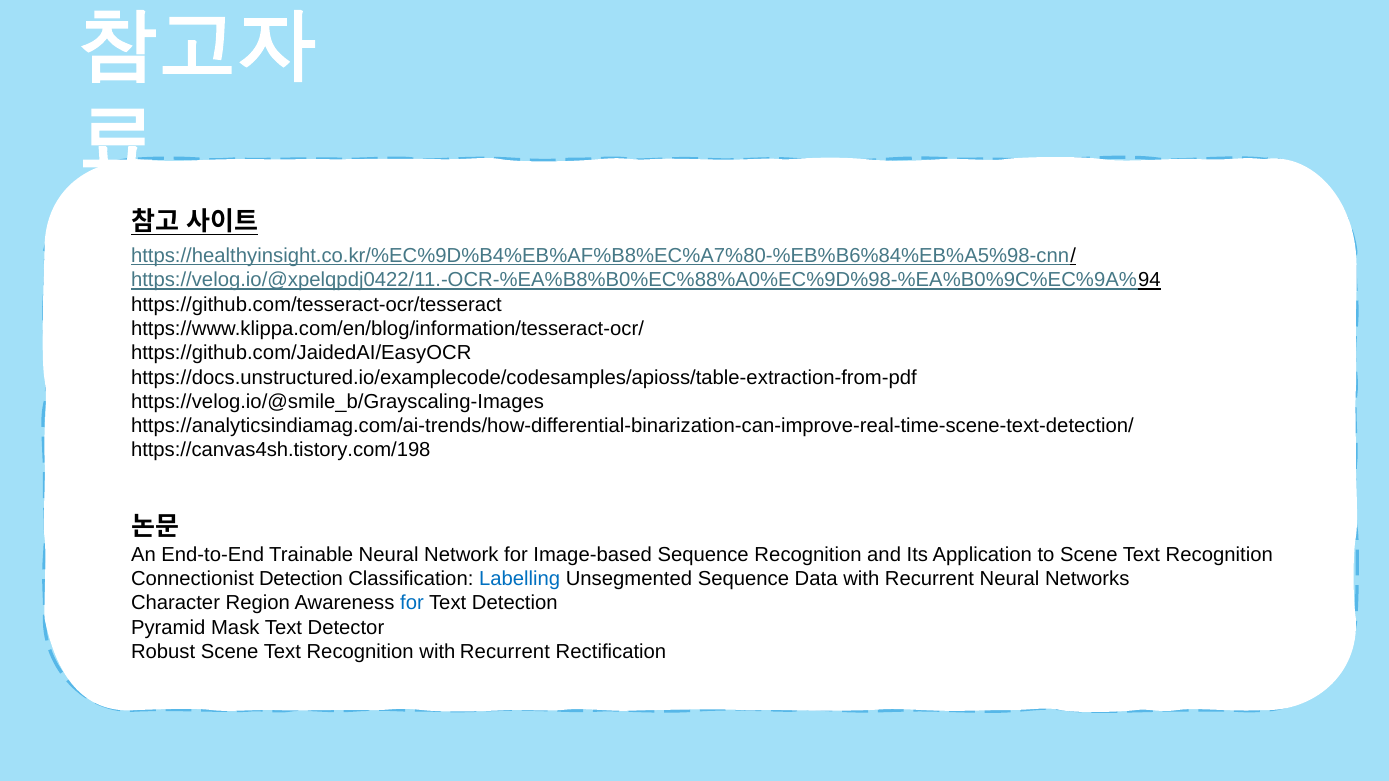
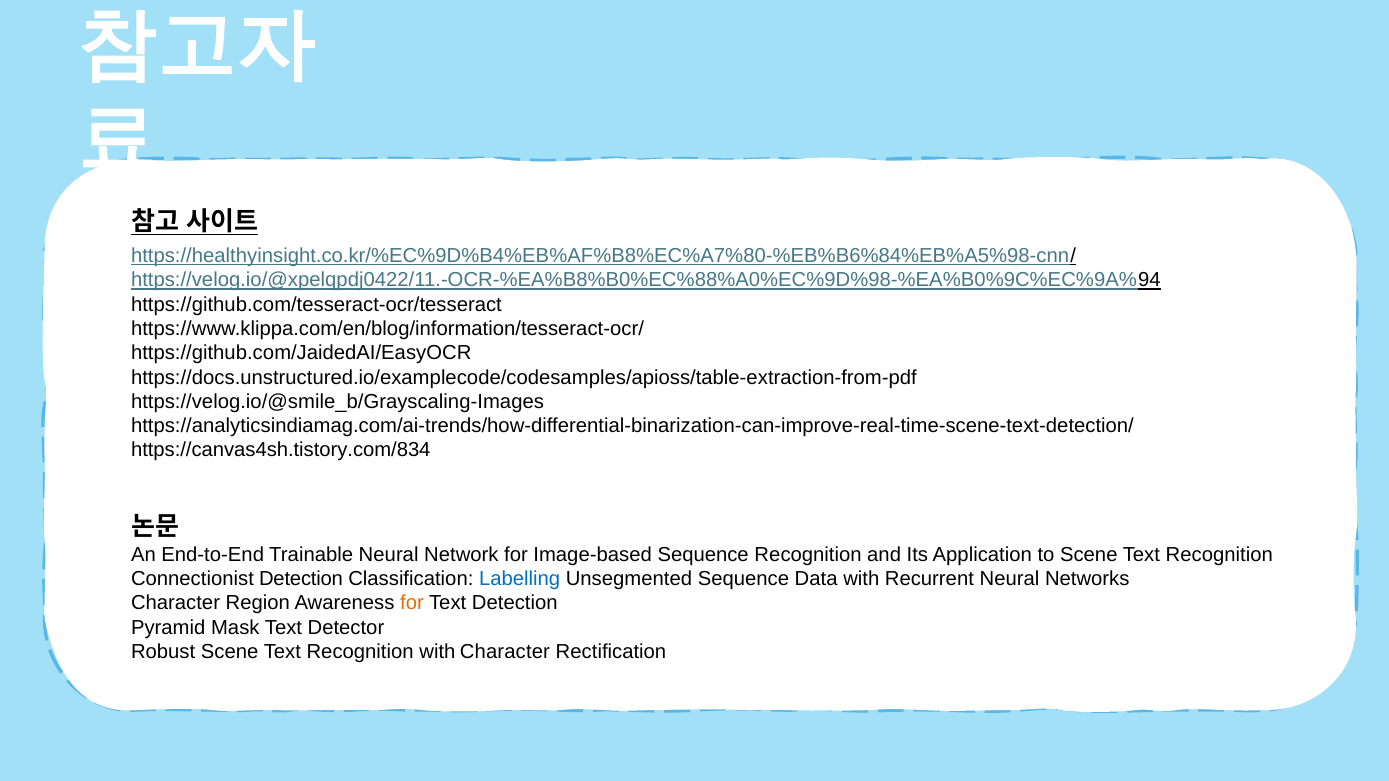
https://canvas4sh.tistory.com/198: https://canvas4sh.tistory.com/198 -> https://canvas4sh.tistory.com/834 (281, 450)
for colour: blue -> orange (412, 603)
Recognition with Recurrent: Recurrent -> Character (505, 652)
